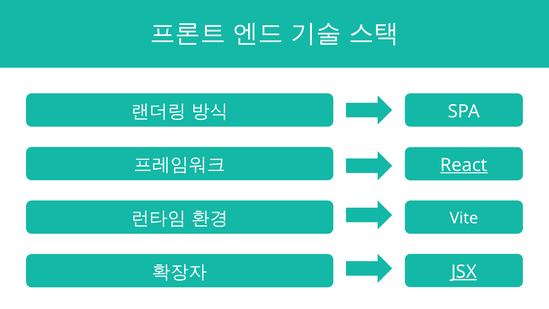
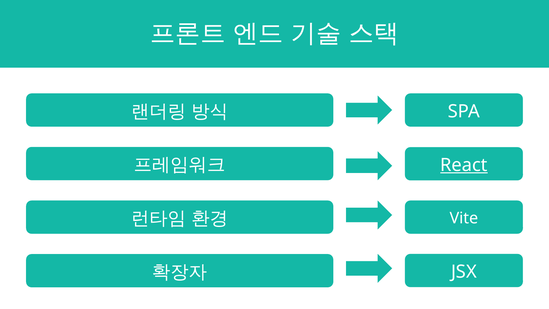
JSX underline: present -> none (464, 272)
